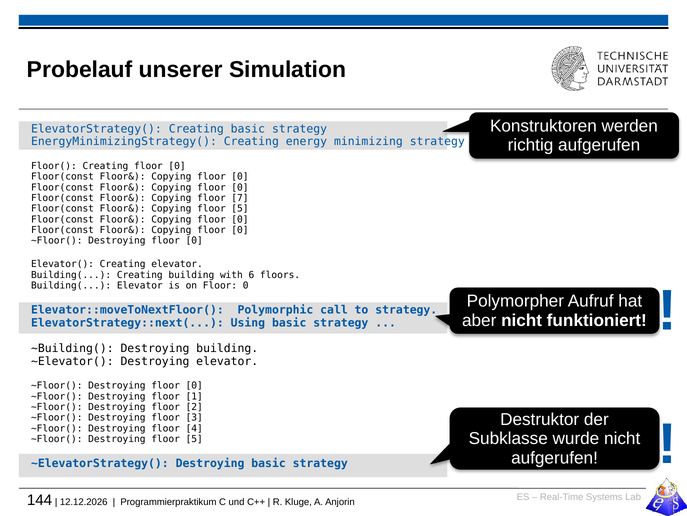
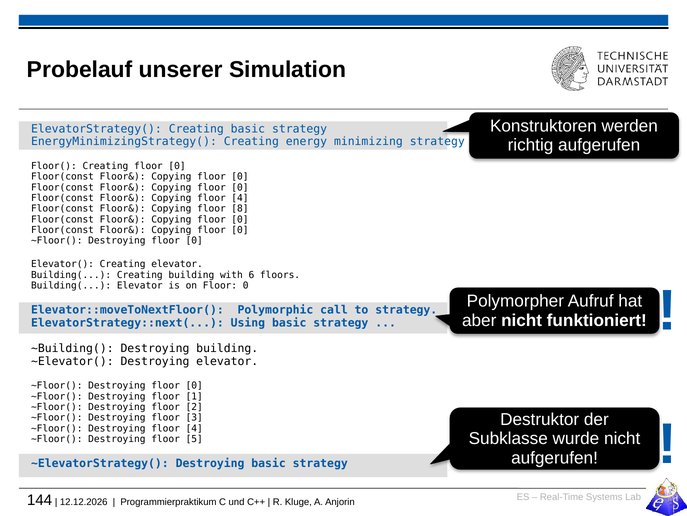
Copying floor 7: 7 -> 4 (240, 198)
Copying floor 5: 5 -> 8 (240, 208)
